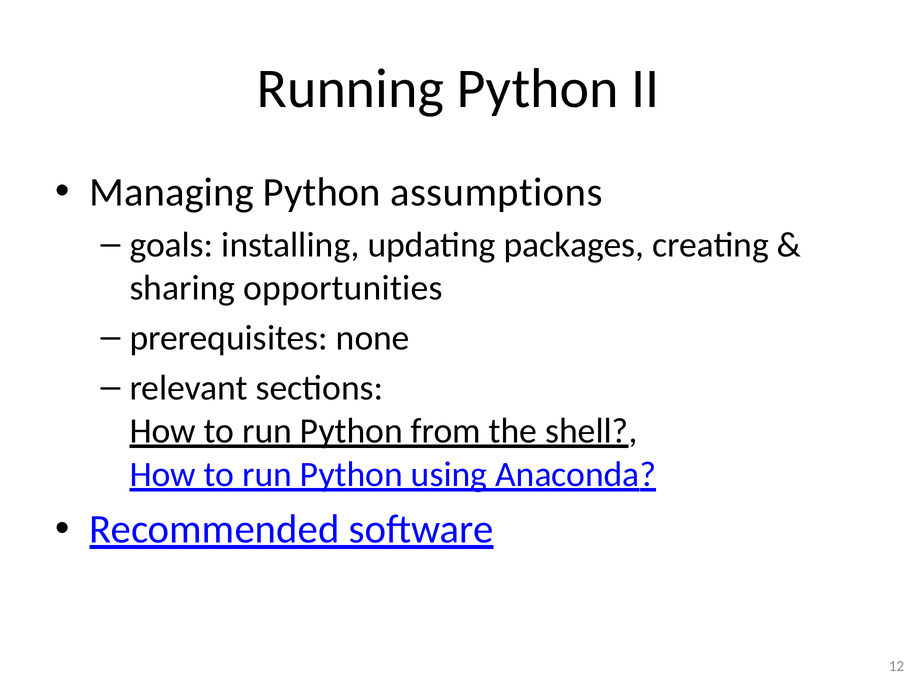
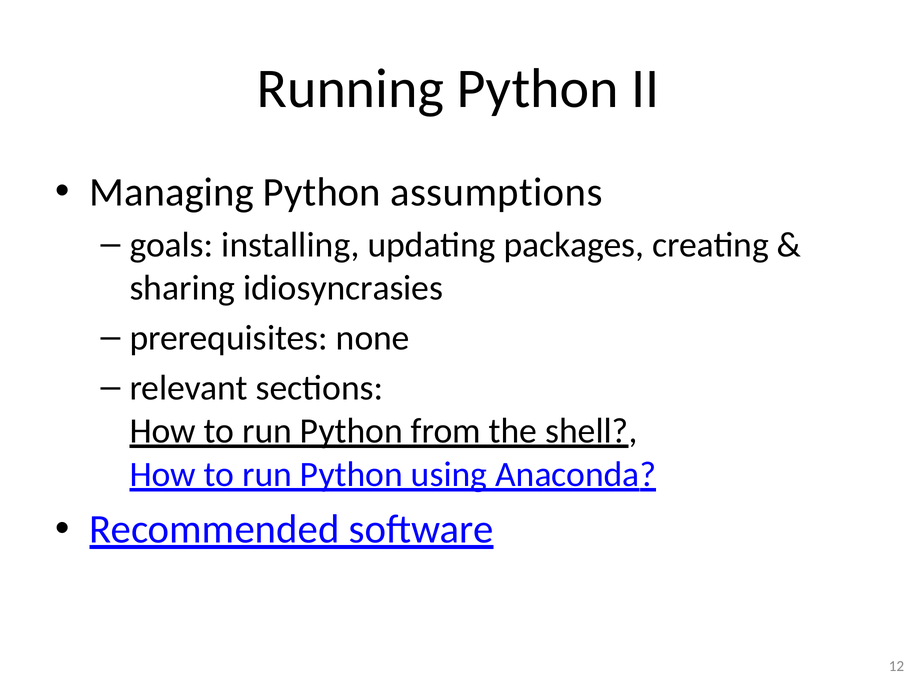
opportunities: opportunities -> idiosyncrasies (343, 288)
